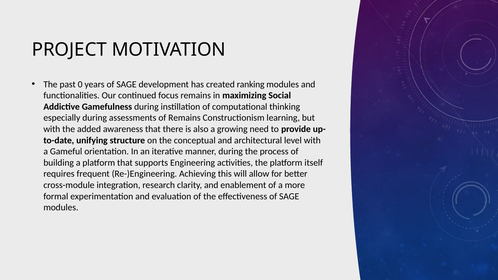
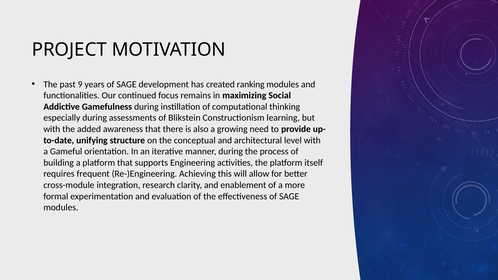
0: 0 -> 9 (80, 84)
of Remains: Remains -> Blikstein (184, 118)
